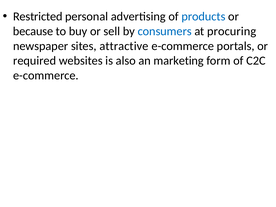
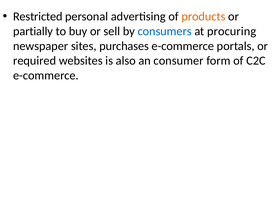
products colour: blue -> orange (203, 17)
because: because -> partially (33, 31)
attractive: attractive -> purchases (124, 46)
marketing: marketing -> consumer (179, 61)
